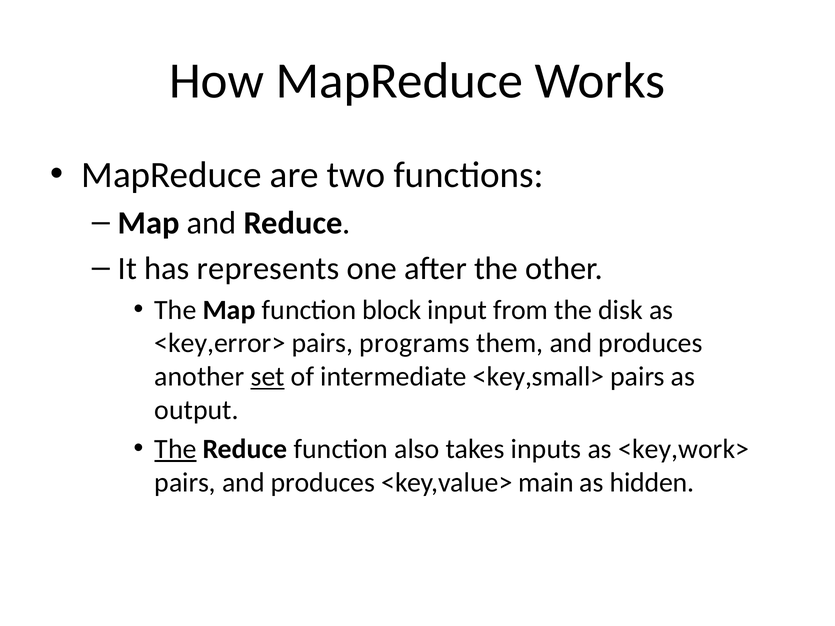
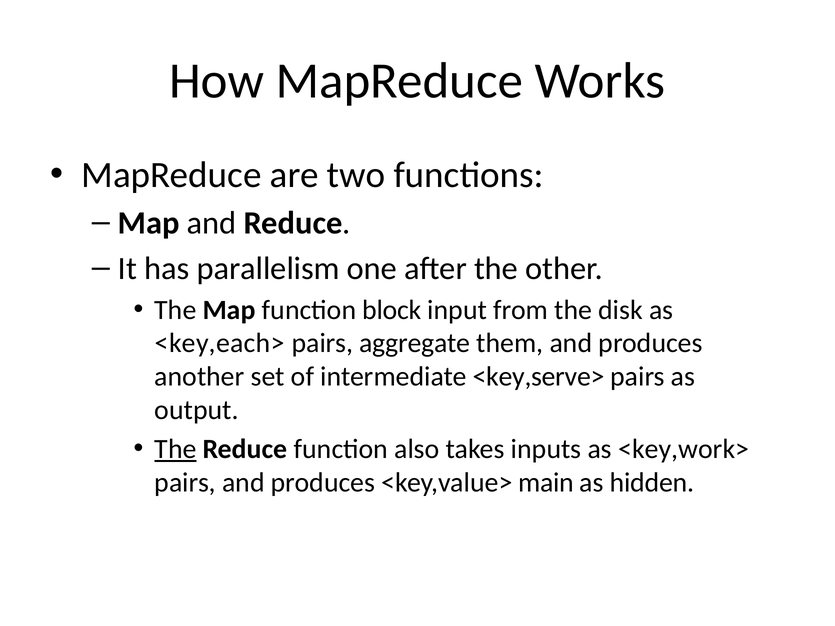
represents: represents -> parallelism (268, 269)
<key,error>: <key,error> -> <key,each> (220, 343)
programs: programs -> aggregate (415, 343)
set underline: present -> none (268, 377)
<key,small>: <key,small> -> <key,serve> (539, 377)
